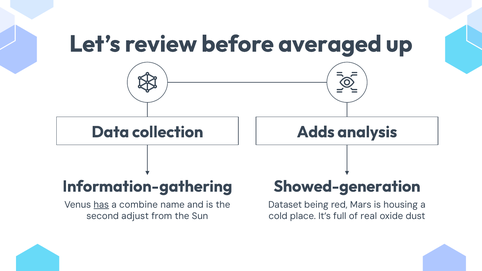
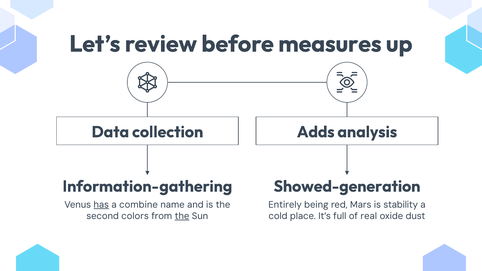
averaged: averaged -> measures (330, 44)
Dataset: Dataset -> Entirely (285, 205)
housing: housing -> stability (401, 205)
adjust: adjust -> colors (135, 216)
the underline: none -> present (182, 216)
